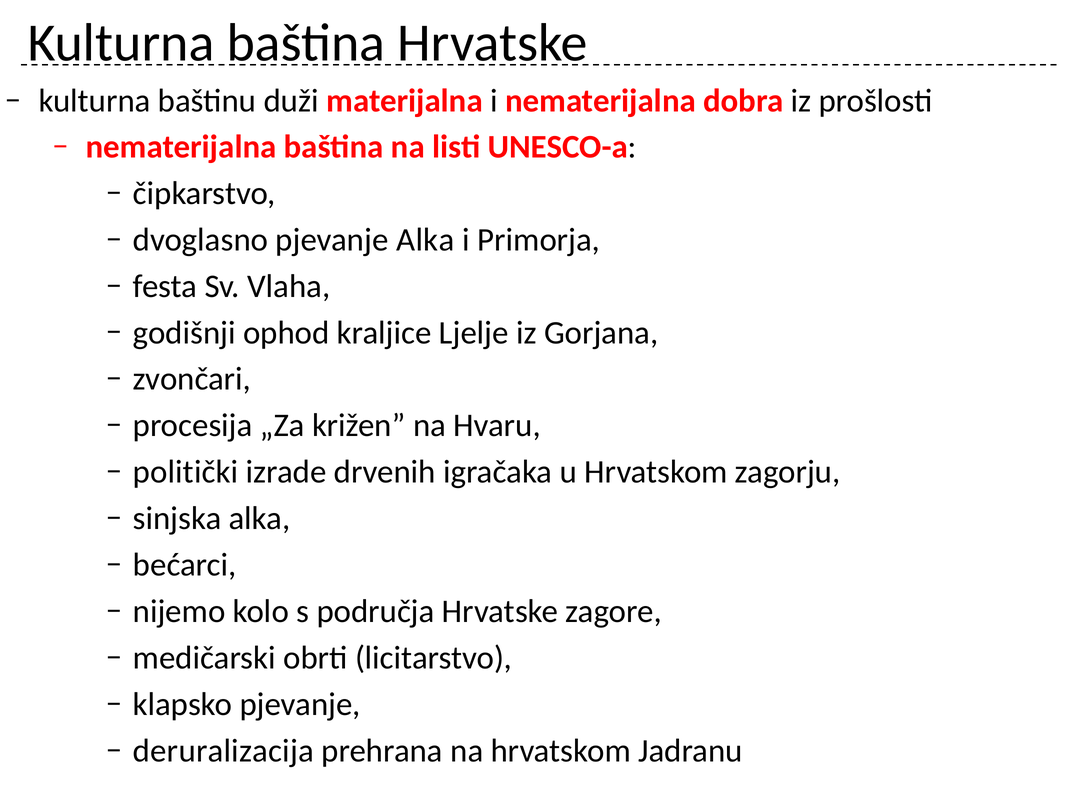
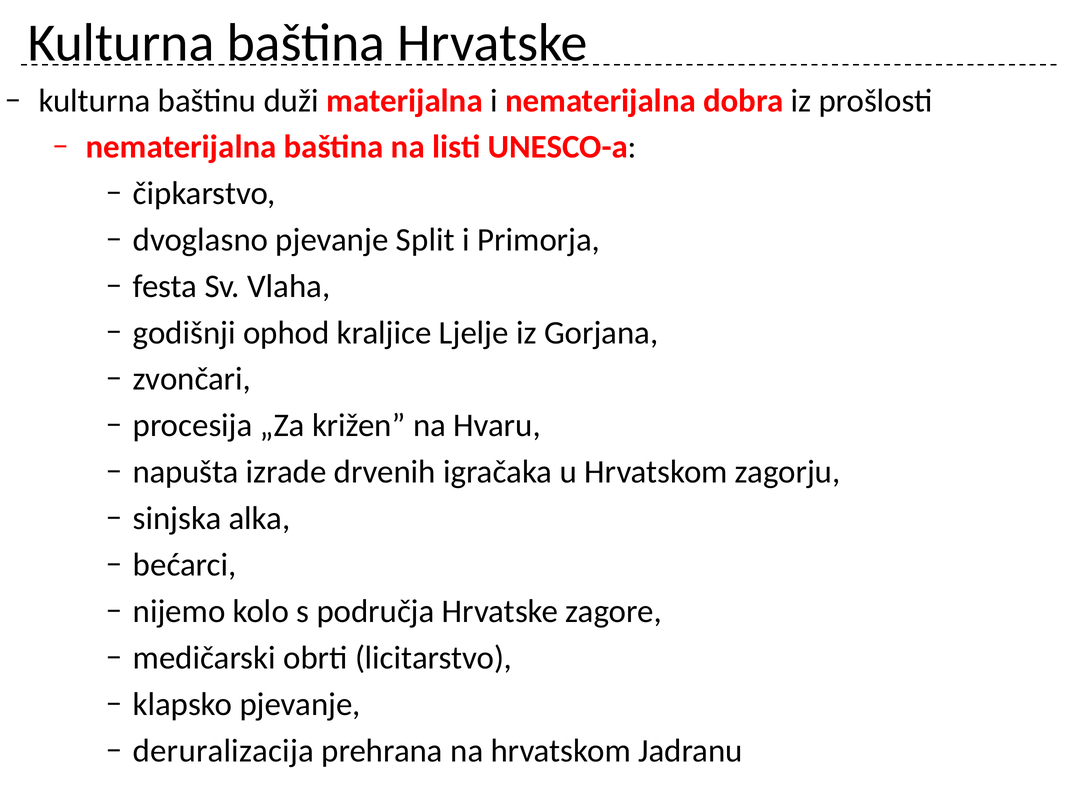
pjevanje Alka: Alka -> Split (425, 240)
politički: politički -> napušta (186, 472)
